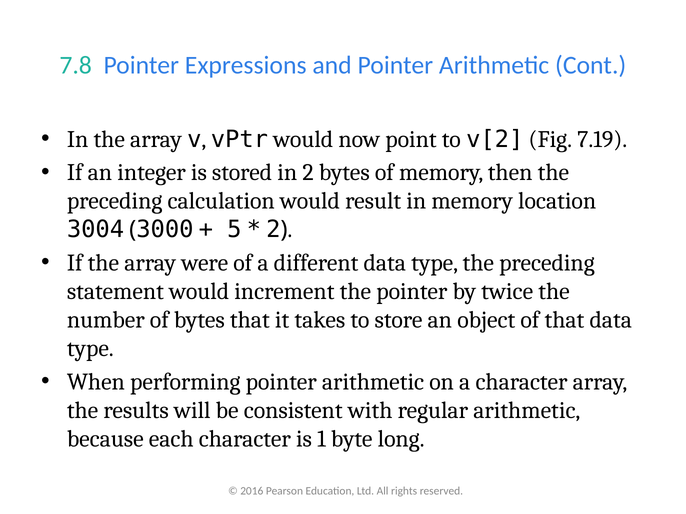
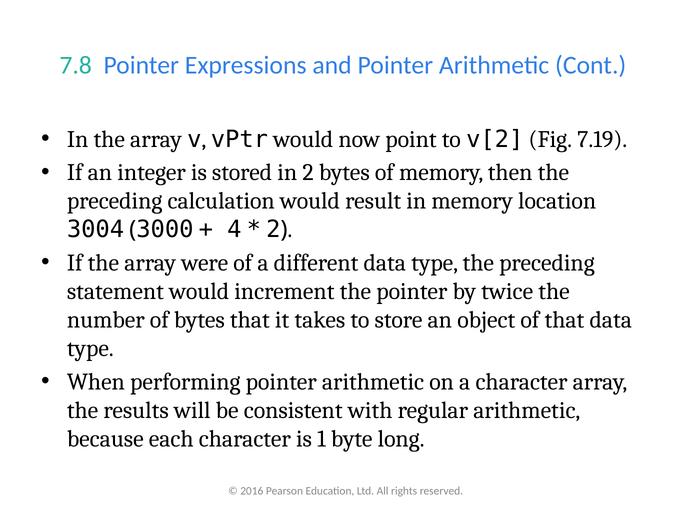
5: 5 -> 4 (234, 230)
